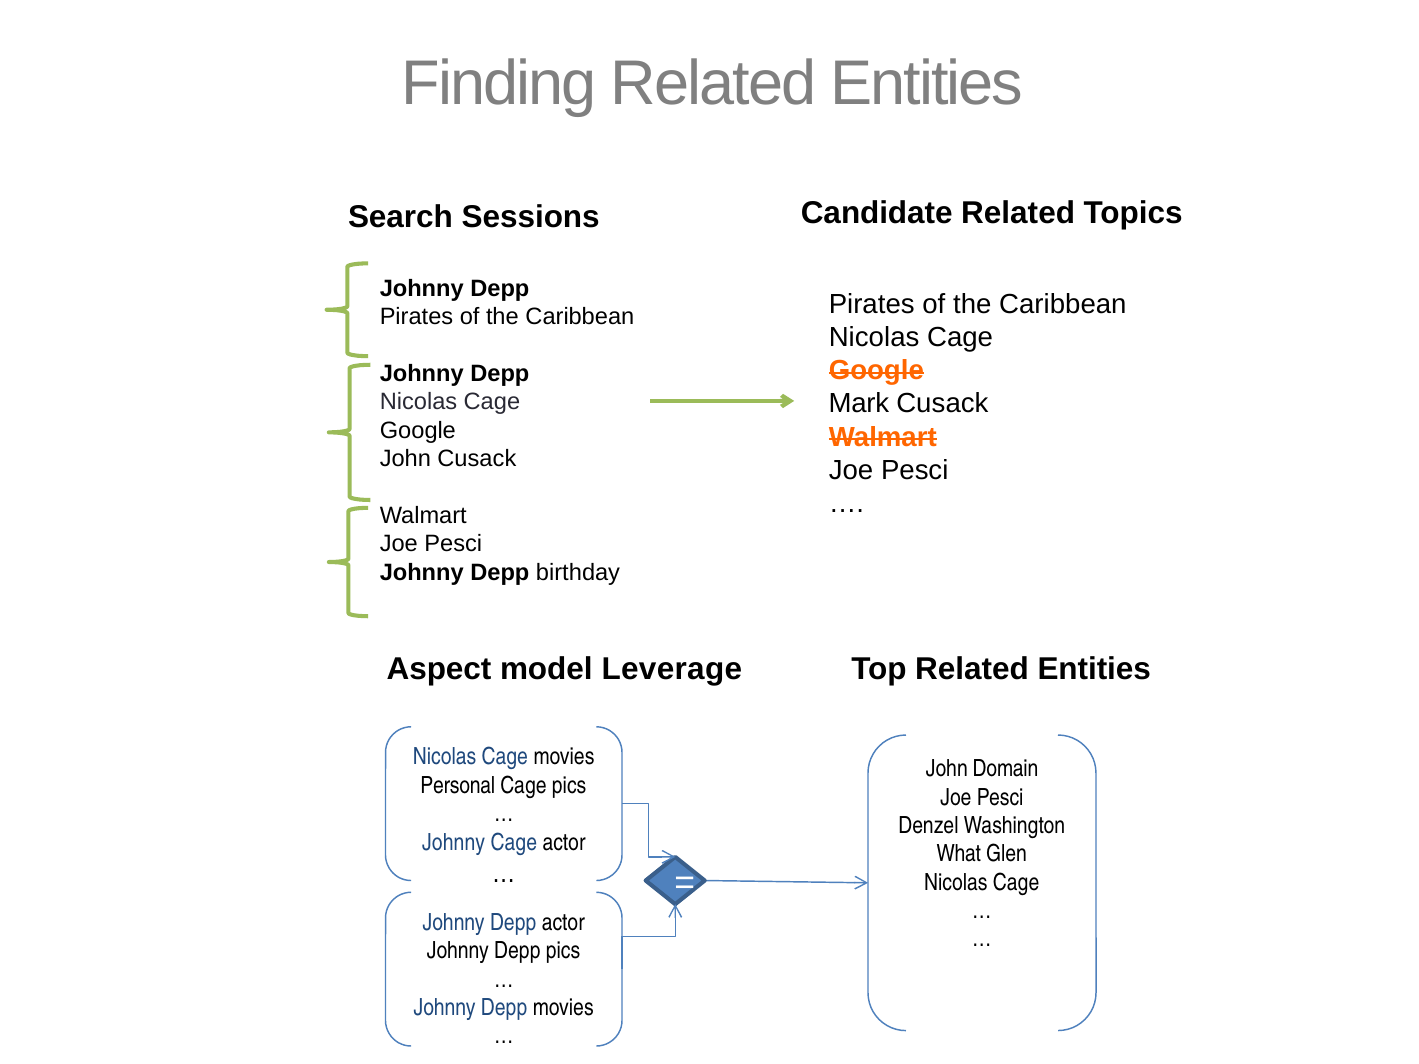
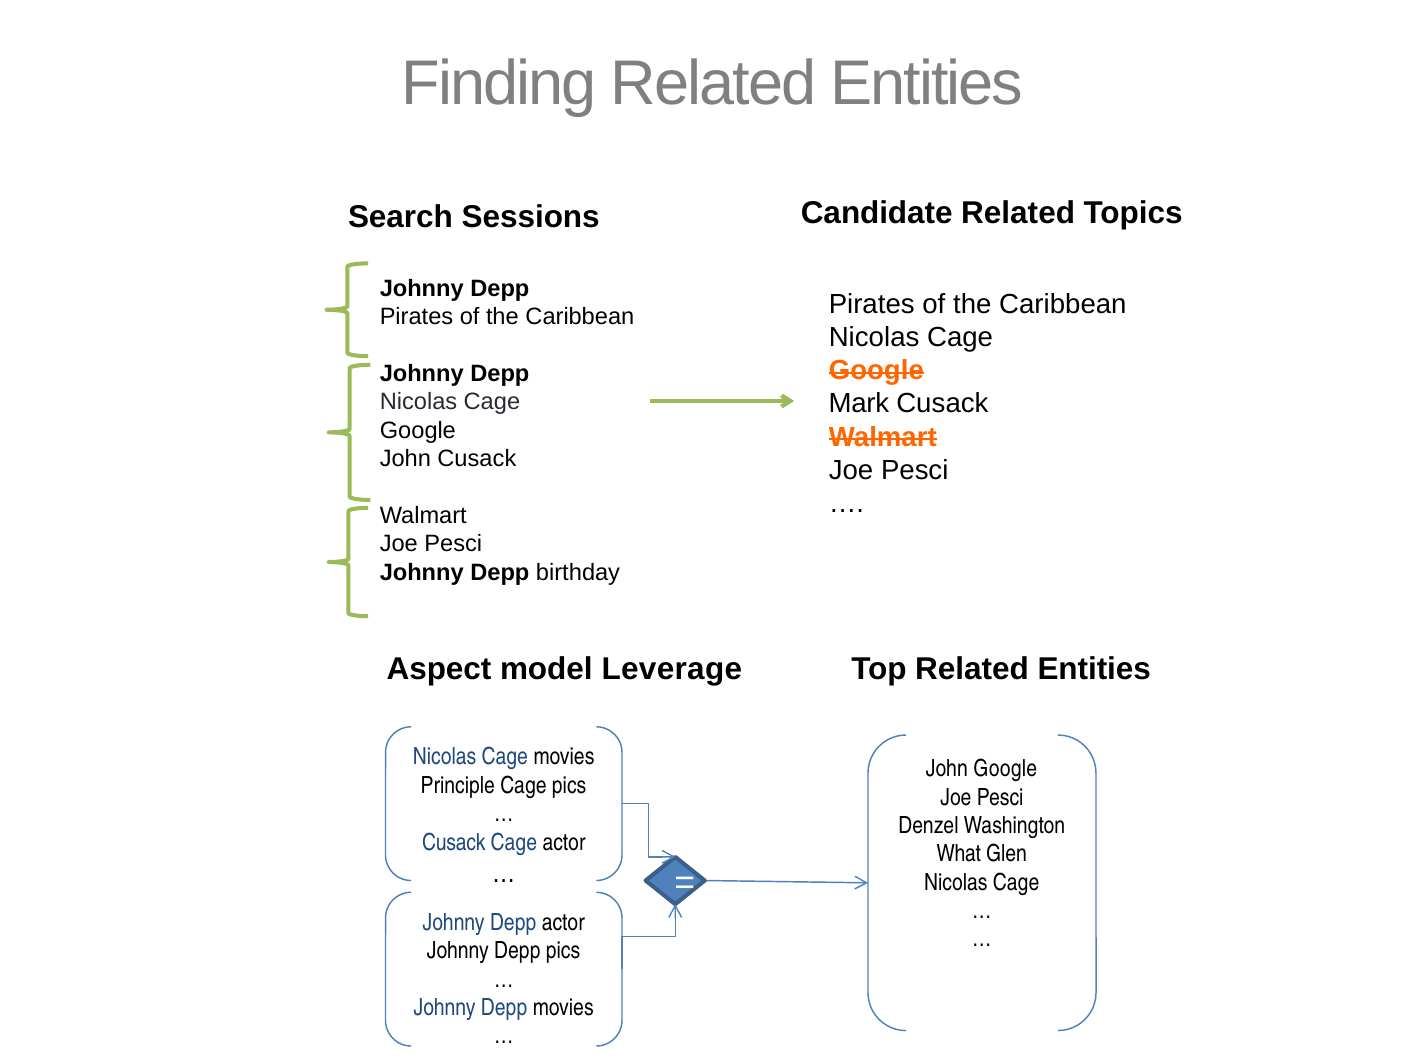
John Domain: Domain -> Google (1005, 769)
Personal: Personal -> Principle (458, 786)
Johnny: Johnny -> Cusack (454, 842)
